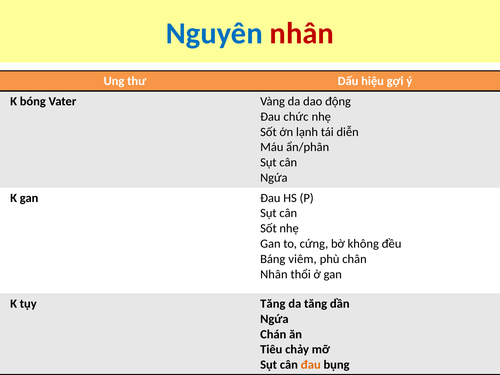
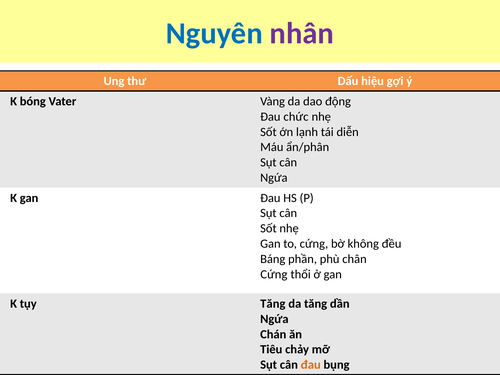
nhân colour: red -> purple (302, 33)
viêm: viêm -> phần (303, 259)
Nhân: Nhân -> Cứng (274, 274)
